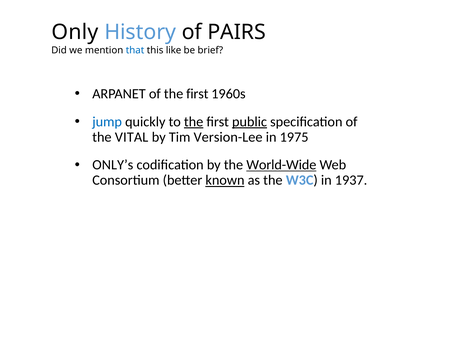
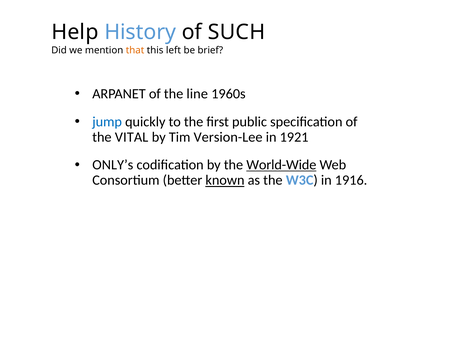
Only: Only -> Help (75, 32)
PAIRS: PAIRS -> SUCH (237, 32)
that colour: blue -> orange (135, 50)
like: like -> left (173, 50)
of the first: first -> line (197, 94)
the underline: present -> none (194, 122)
public underline: present -> none (250, 122)
1975: 1975 -> 1921 (294, 137)
1937: 1937 -> 1916 (351, 181)
